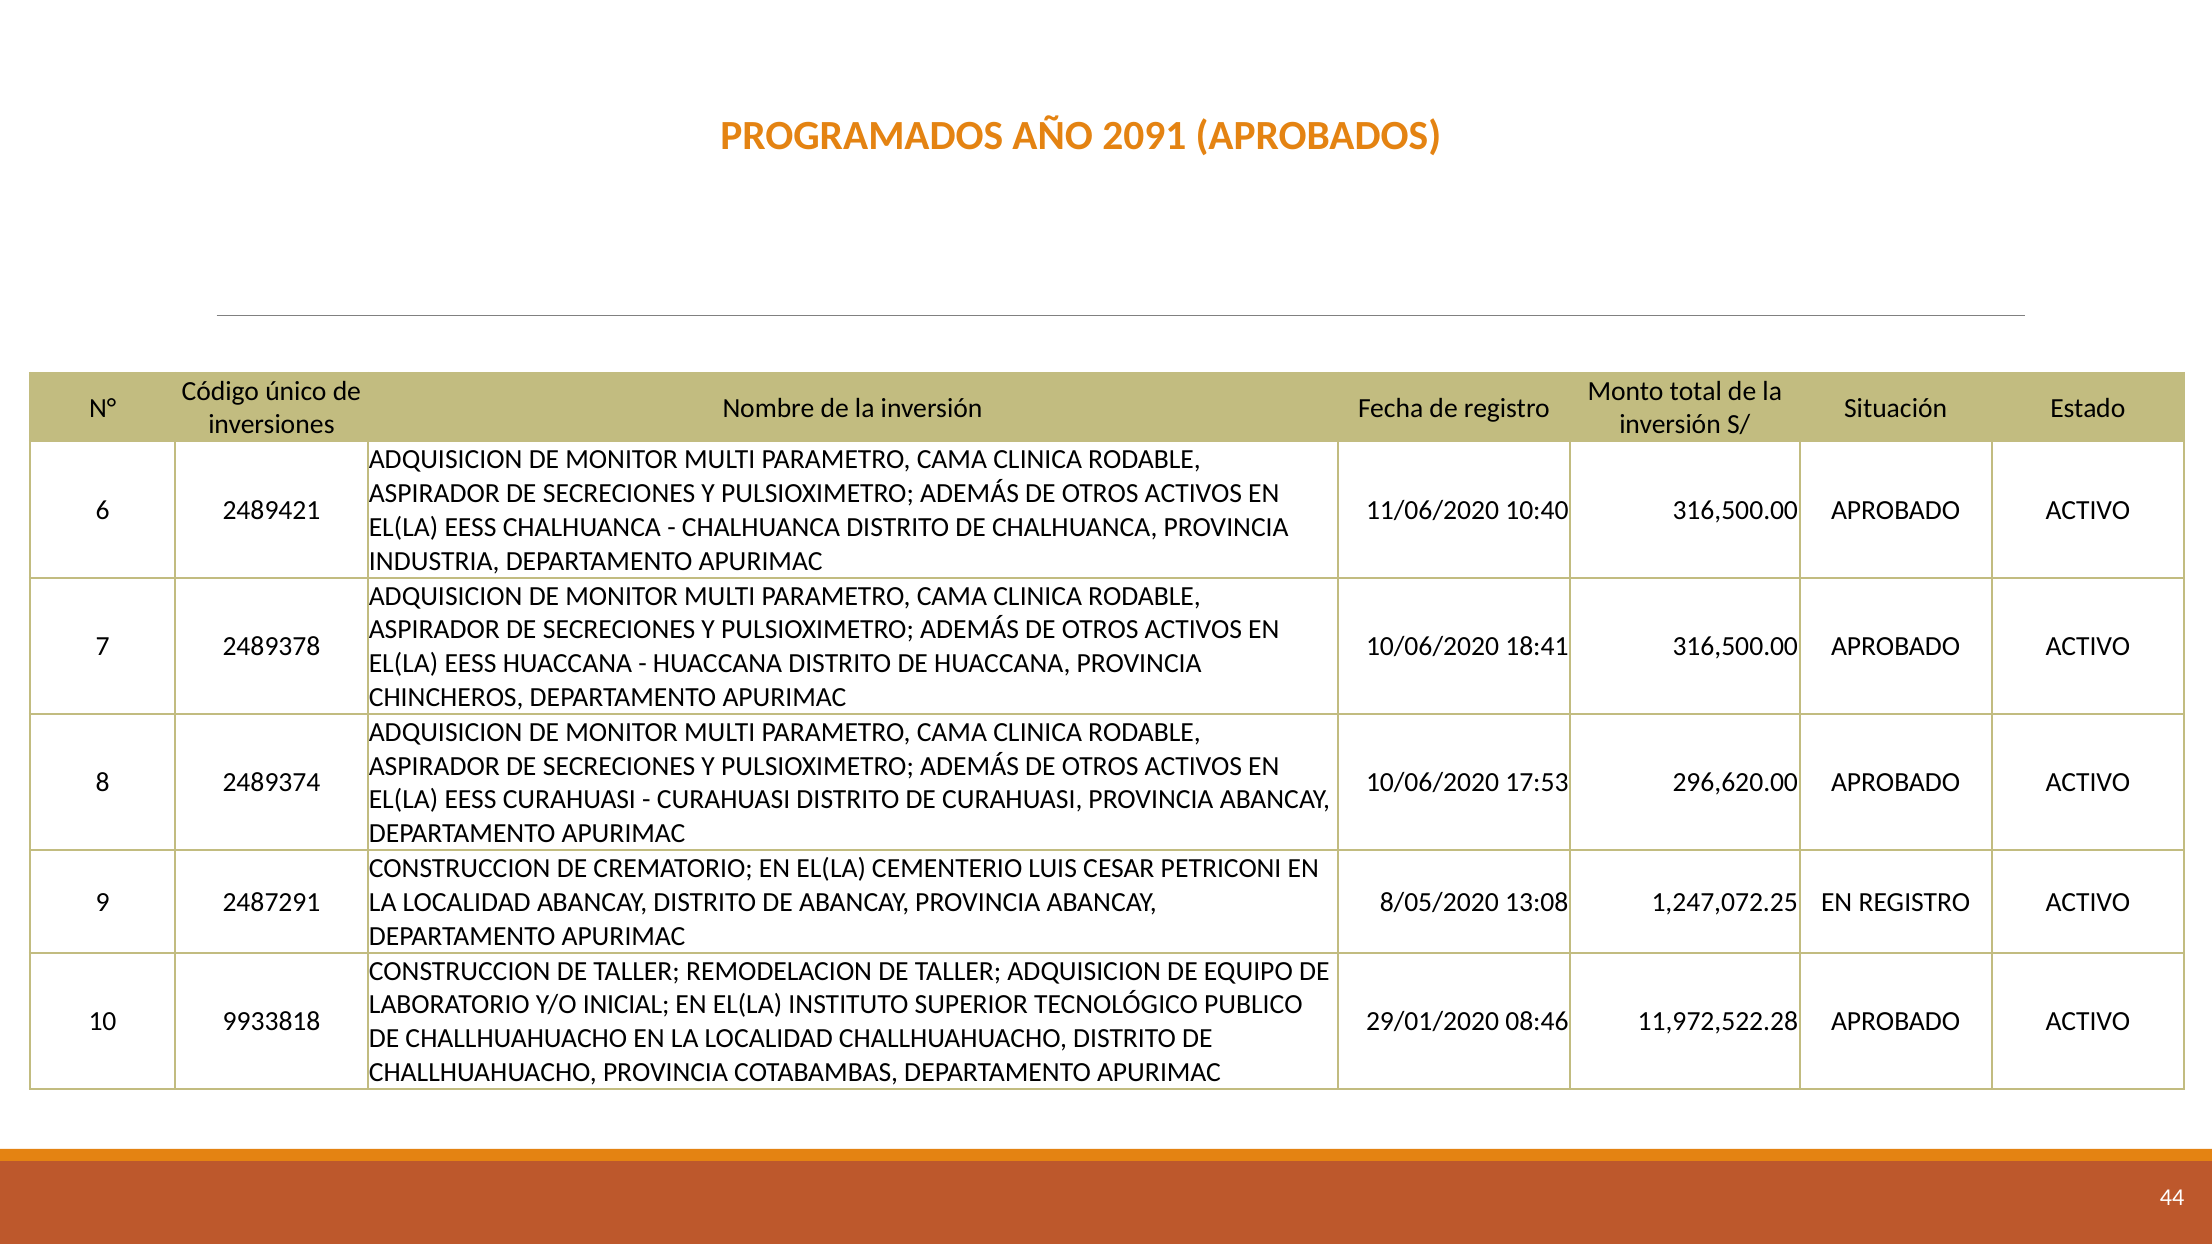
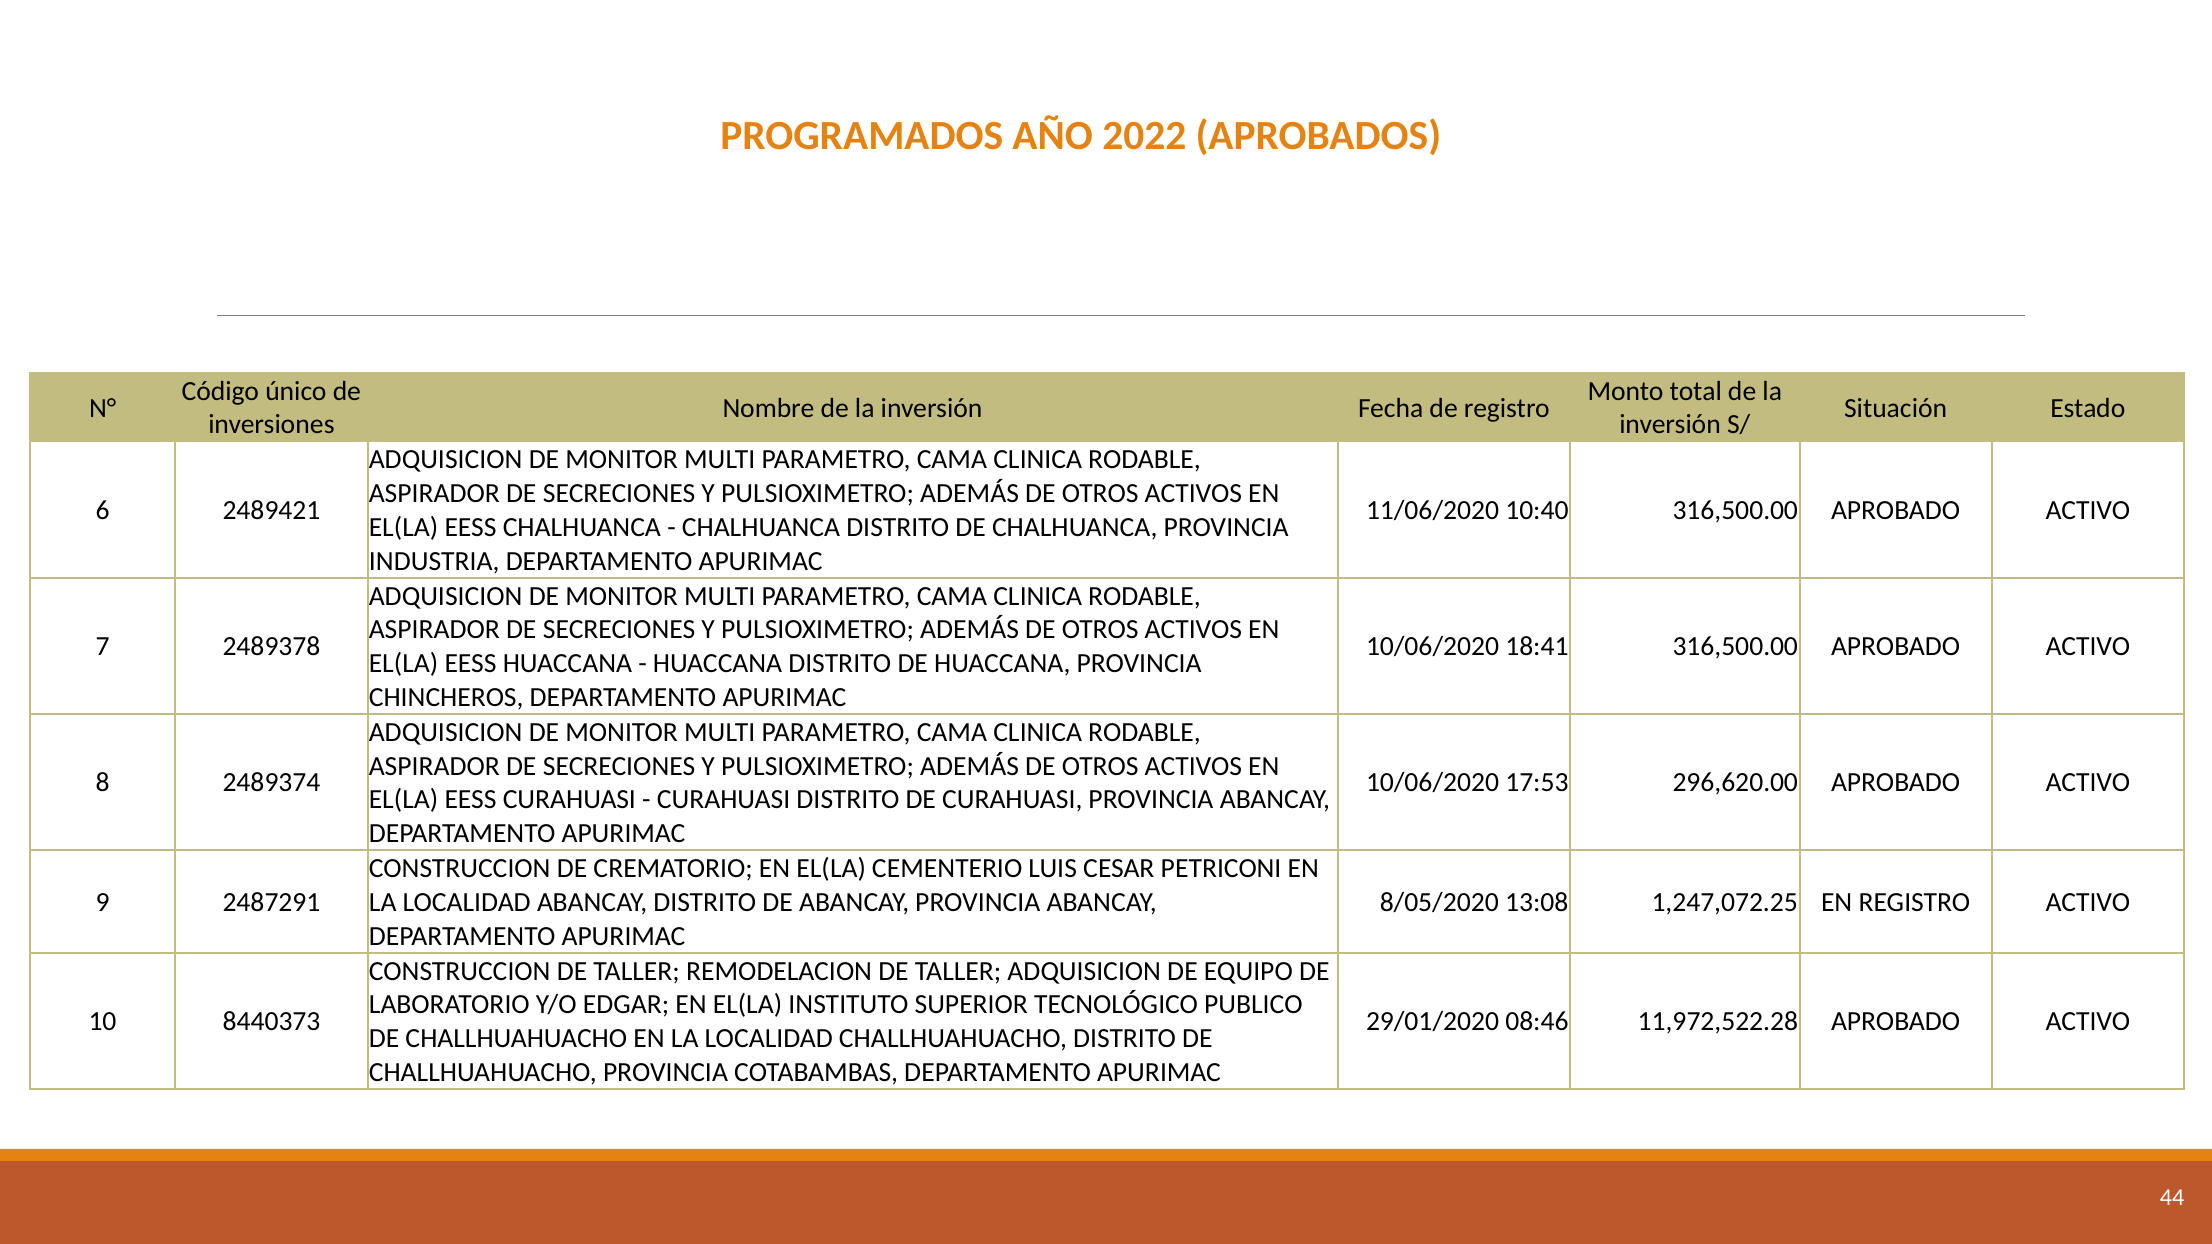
2091: 2091 -> 2022 (1144, 136)
INICIAL: INICIAL -> EDGAR (626, 1005)
9933818: 9933818 -> 8440373 (272, 1022)
